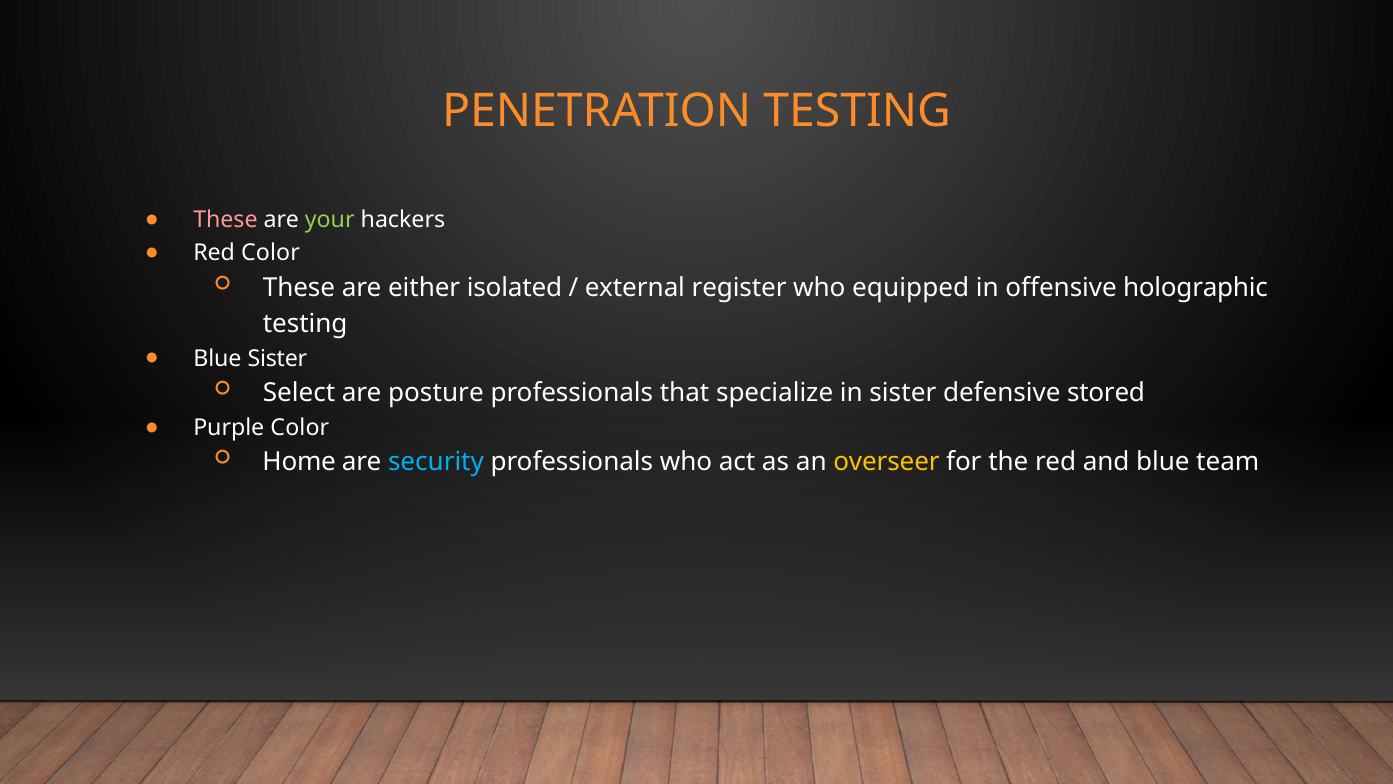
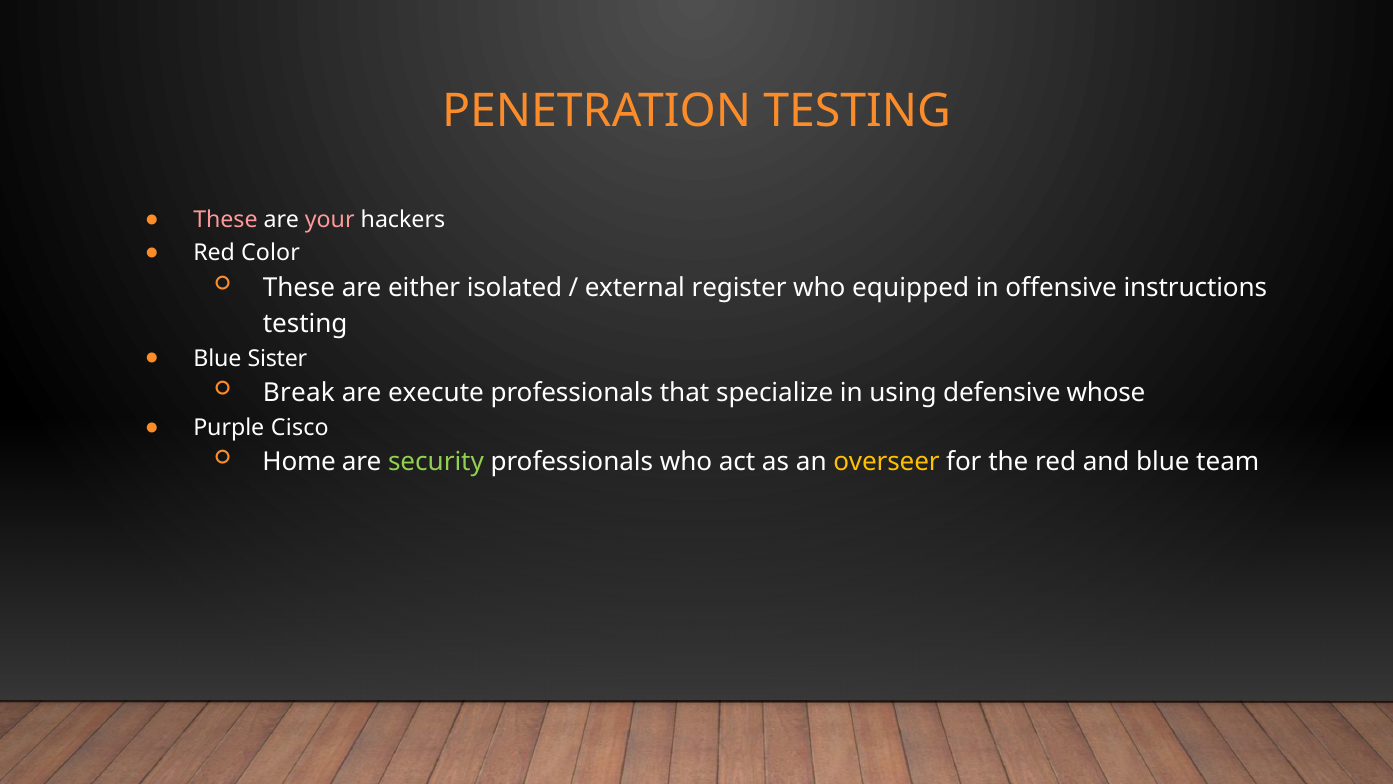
your colour: light green -> pink (330, 220)
holographic: holographic -> instructions (1195, 287)
Select: Select -> Break (299, 393)
posture: posture -> execute (436, 393)
in sister: sister -> using (903, 393)
stored: stored -> whose (1106, 393)
Purple Color: Color -> Cisco (300, 428)
security colour: light blue -> light green (436, 462)
